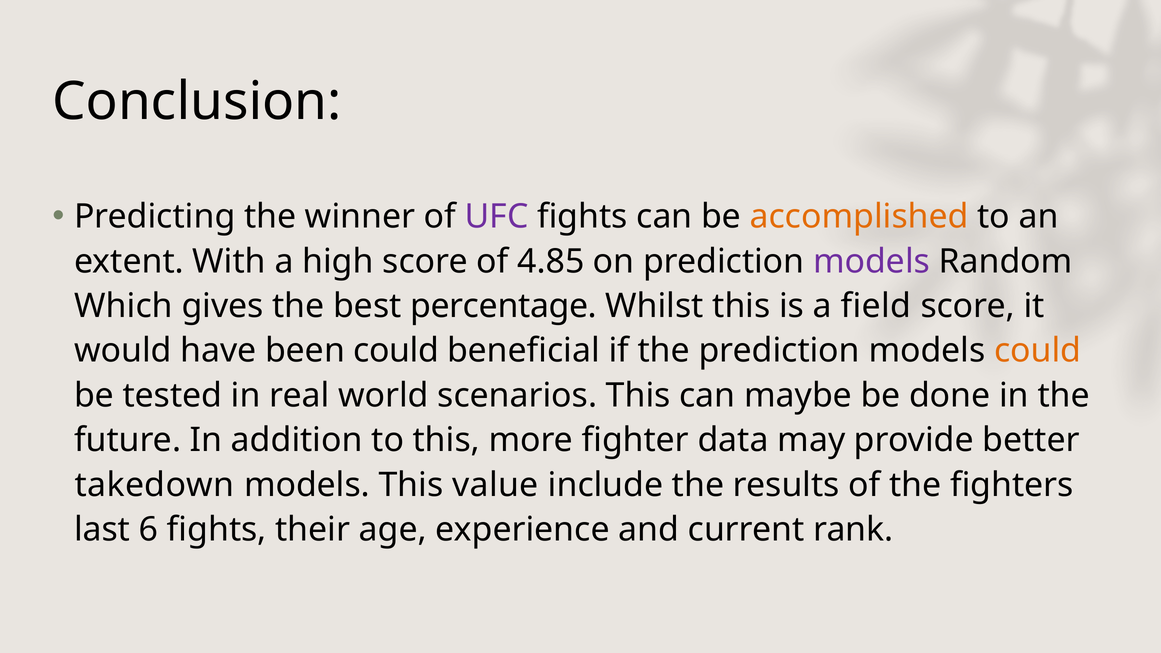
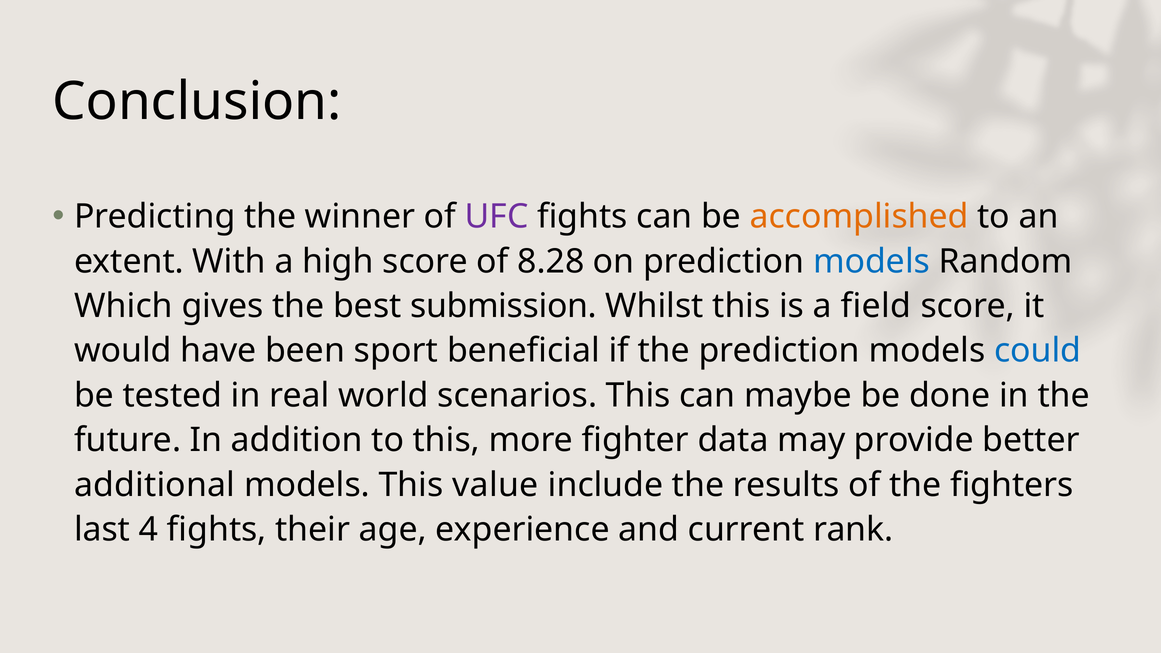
4.85: 4.85 -> 8.28 (551, 261)
models colour: purple -> blue (872, 261)
percentage: percentage -> submission (504, 306)
been could: could -> sport (396, 351)
could colour: orange -> blue (1038, 351)
takedown: takedown -> additional (155, 485)
6: 6 -> 4 (149, 530)
